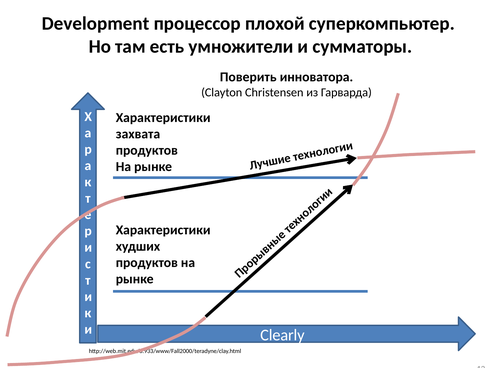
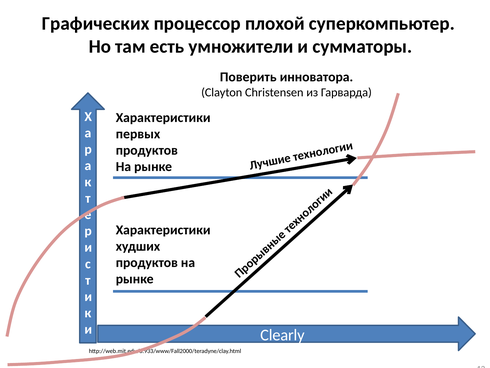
Development: Development -> Графических (96, 24)
захвата: захвата -> первых (138, 134)
